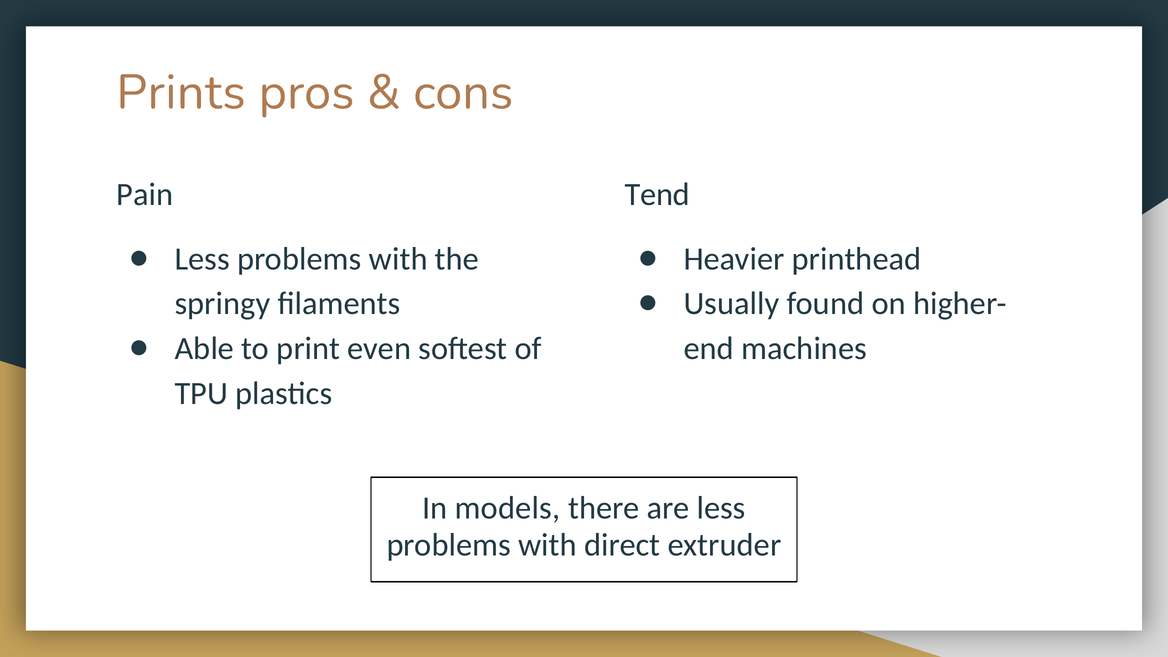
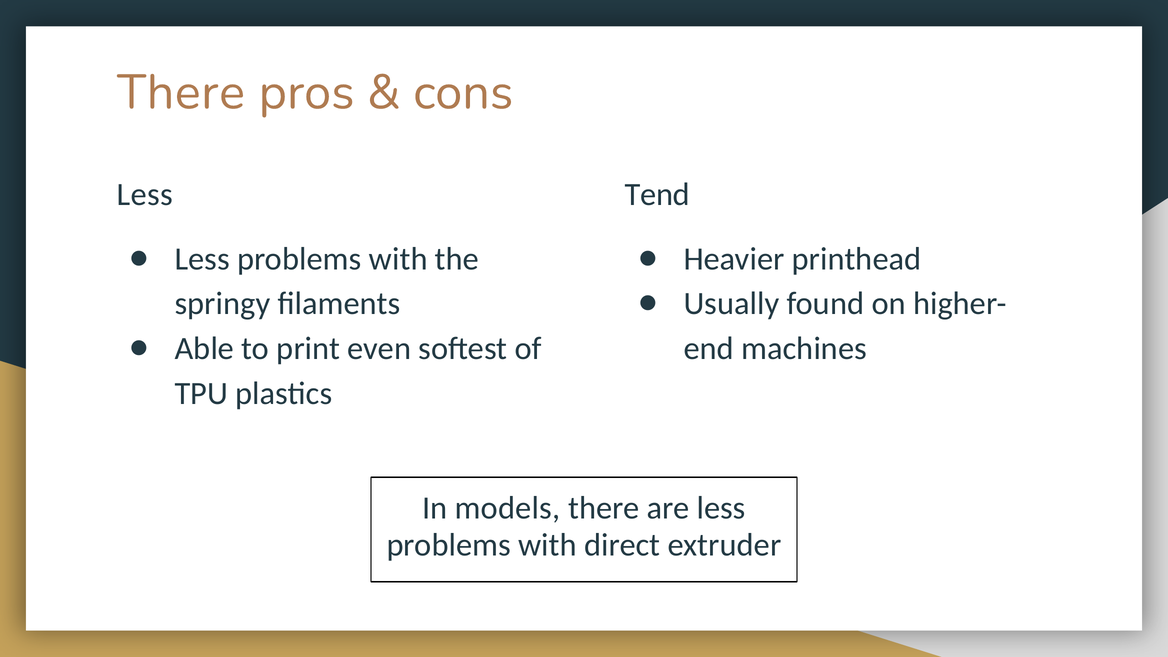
Prints: Prints -> There (181, 92)
Pain: Pain -> Less (145, 195)
